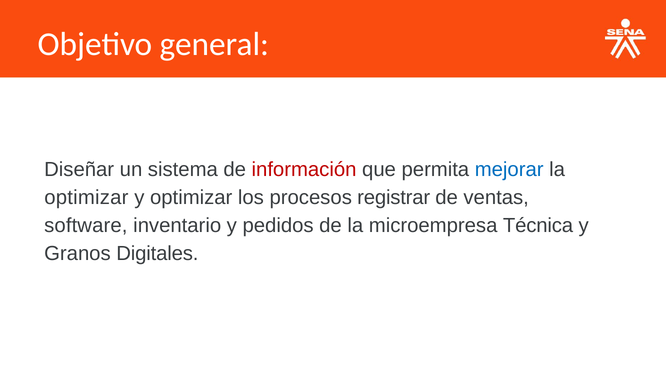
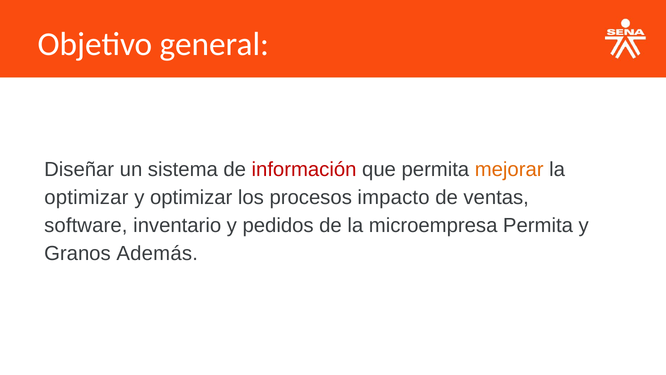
mejorar colour: blue -> orange (509, 169)
registrar: registrar -> impacto (394, 197)
microempresa Técnica: Técnica -> Permita (538, 225)
Digitales: Digitales -> Además (157, 253)
